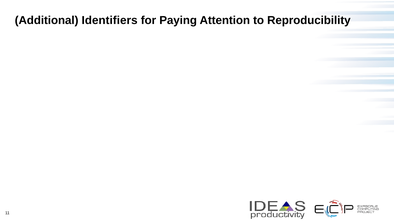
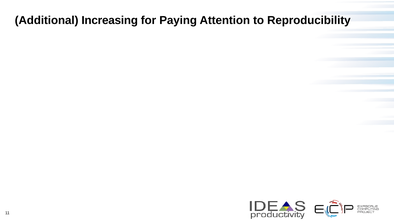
Identifiers: Identifiers -> Increasing (110, 20)
